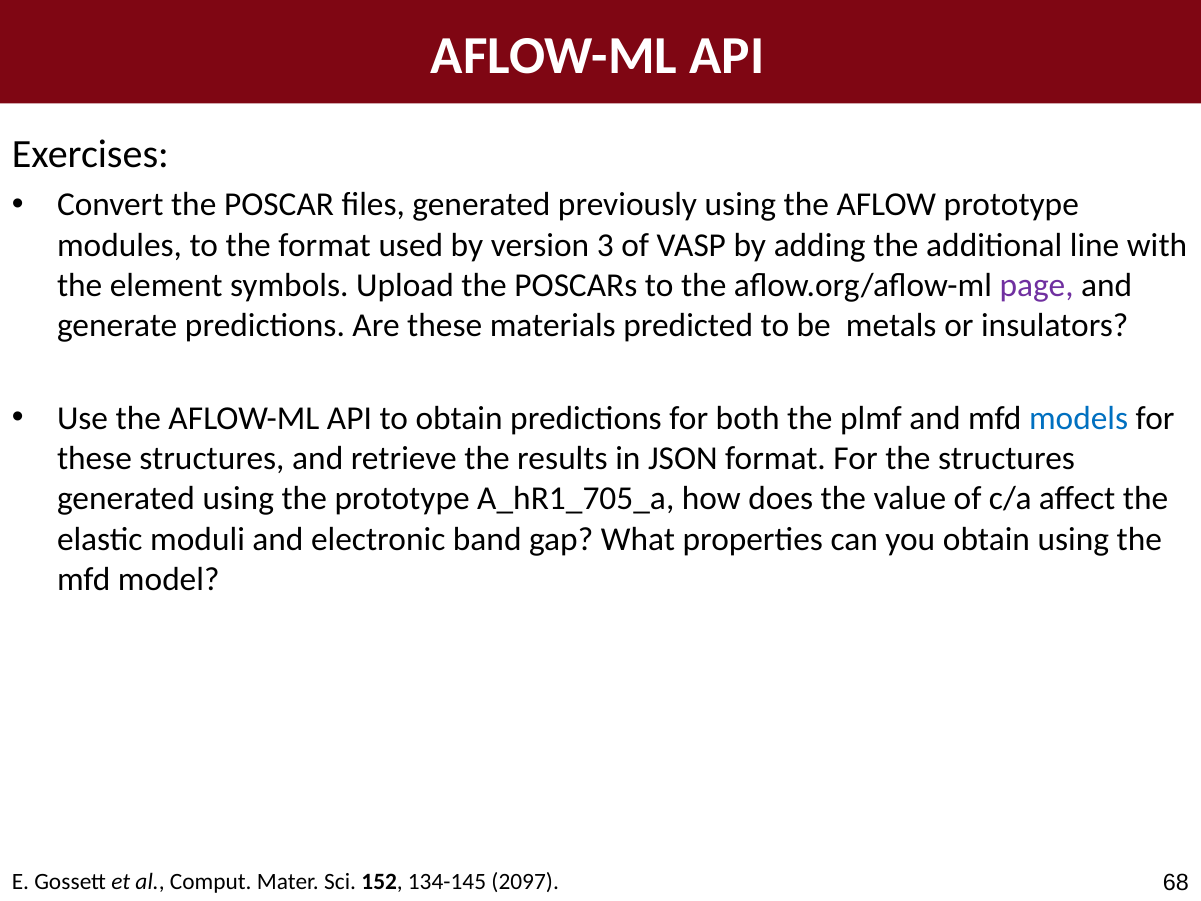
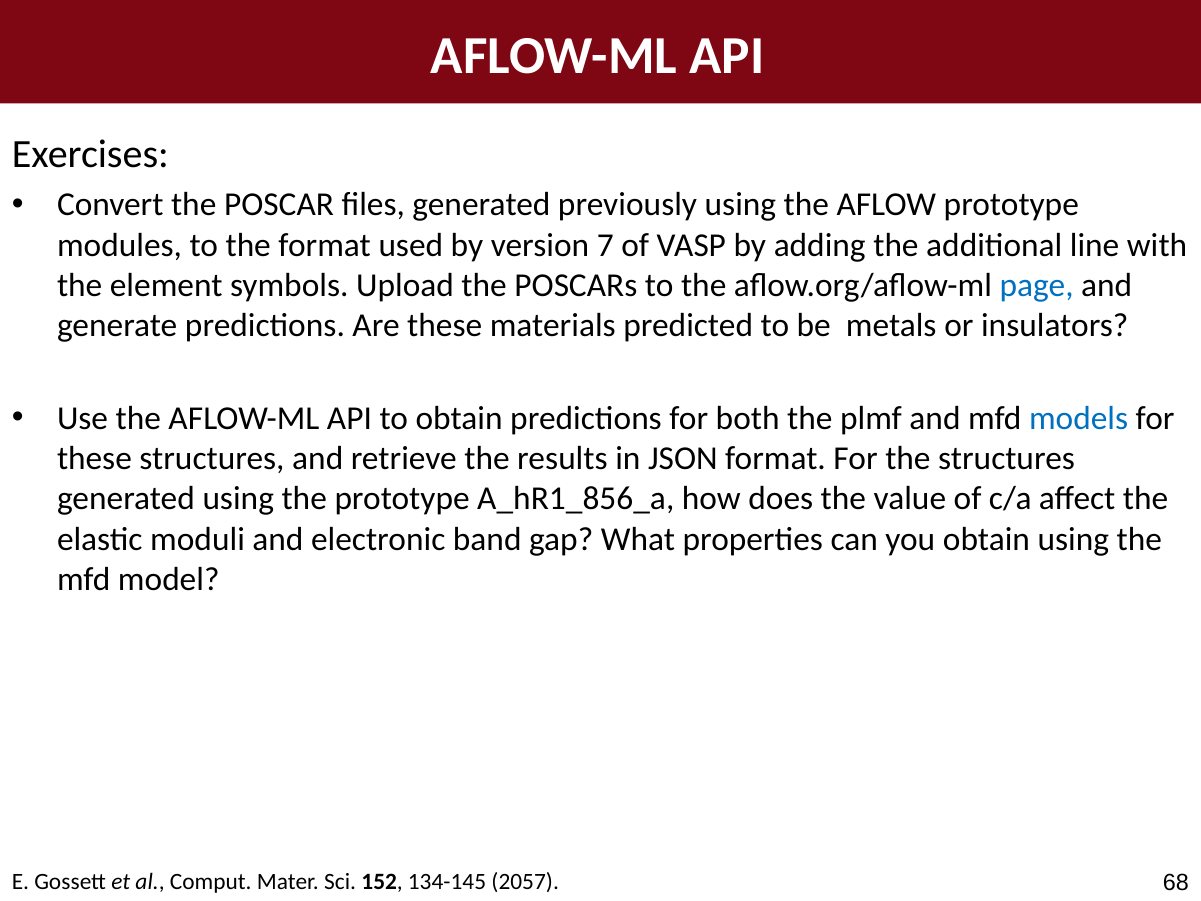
3: 3 -> 7 (605, 245)
page colour: purple -> blue (1037, 285)
A_hR1_705_a: A_hR1_705_a -> A_hR1_856_a (576, 499)
2097: 2097 -> 2057 (525, 882)
